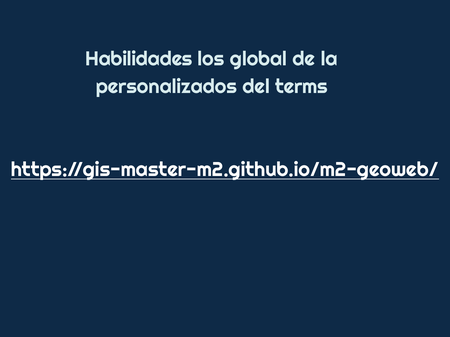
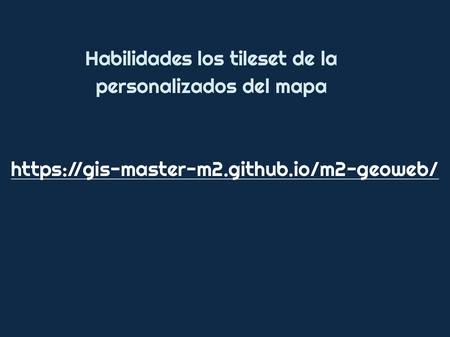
global: global -> tileset (258, 59)
terms: terms -> mapa (301, 87)
